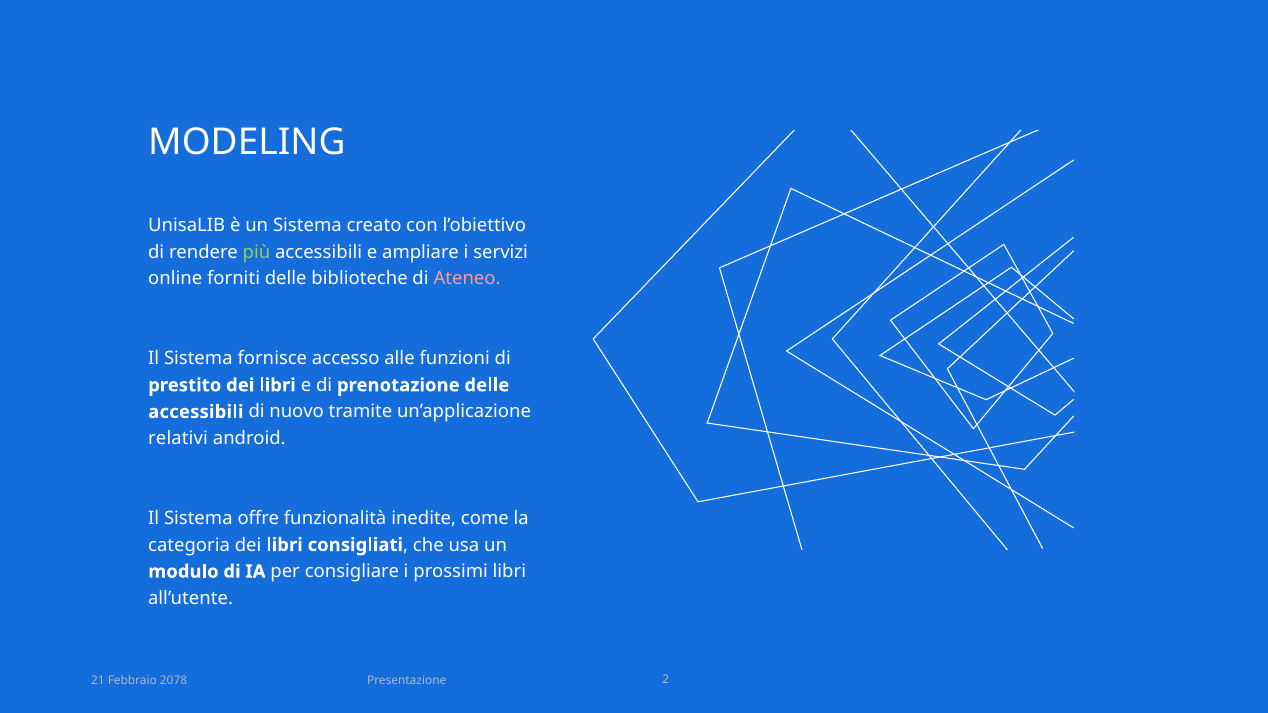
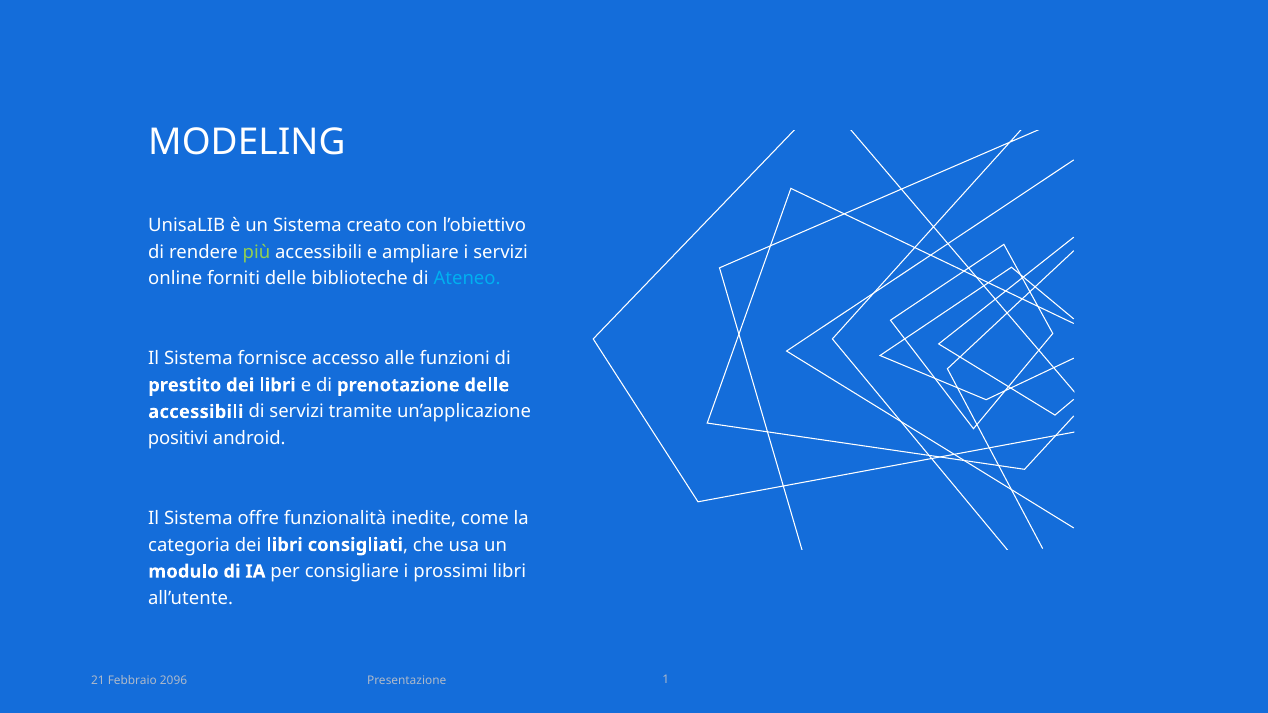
Ateneo colour: pink -> light blue (467, 279)
di nuovo: nuovo -> servizi (297, 412)
relativi: relativi -> positivi (178, 439)
2078: 2078 -> 2096 (174, 681)
2: 2 -> 1 (666, 680)
